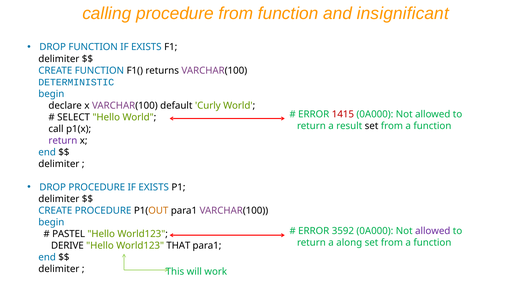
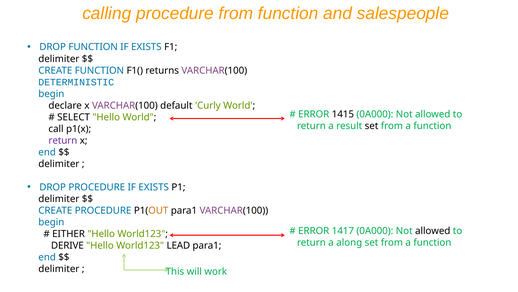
insignificant: insignificant -> salespeople (403, 13)
1415 colour: red -> black (343, 114)
3592: 3592 -> 1417 (343, 231)
allowed colour: purple -> black (433, 231)
PASTEL: PASTEL -> EITHER (69, 233)
THAT: THAT -> LEAD (178, 245)
